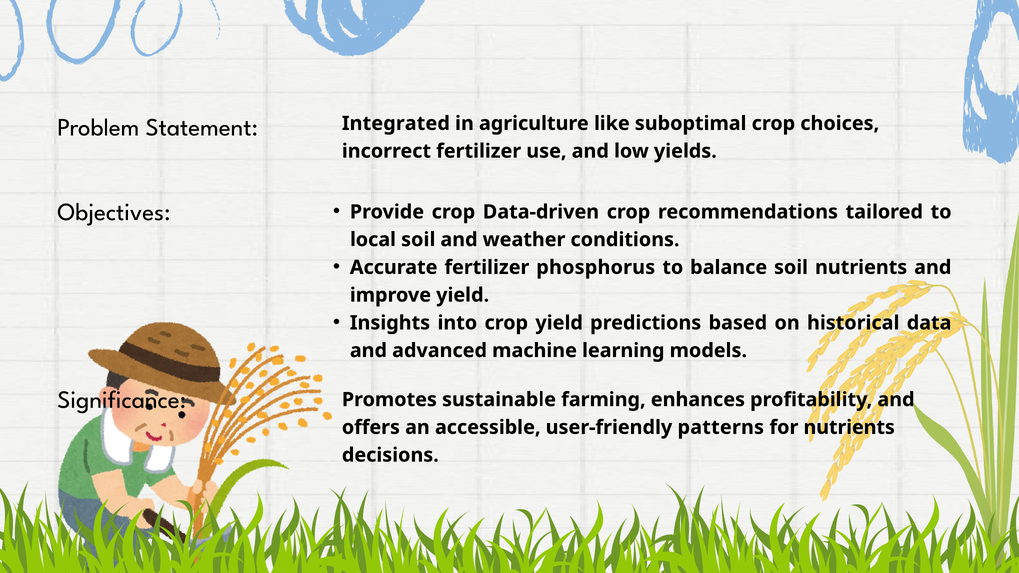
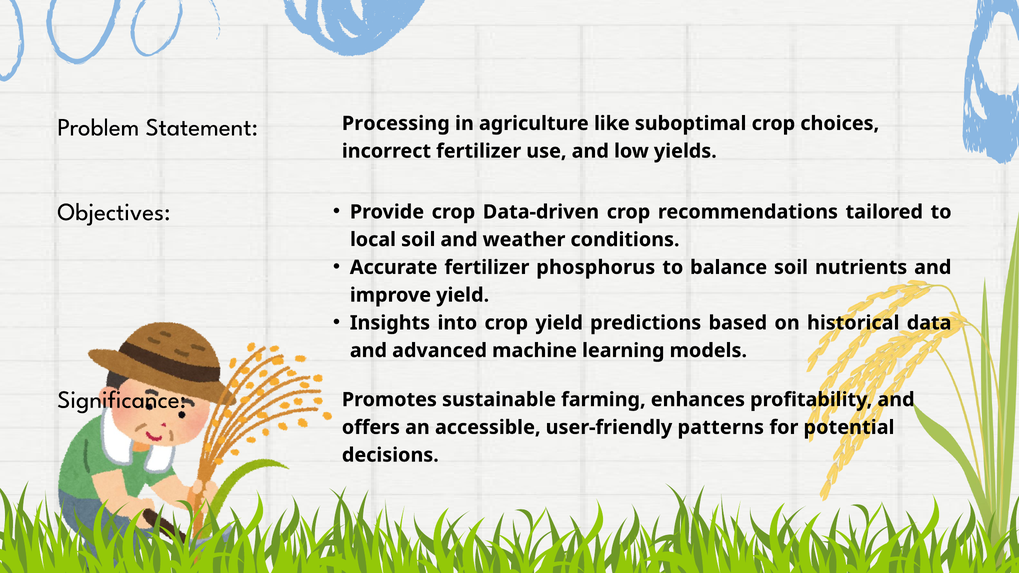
Integrated: Integrated -> Processing (396, 123)
for nutrients: nutrients -> potential (849, 427)
